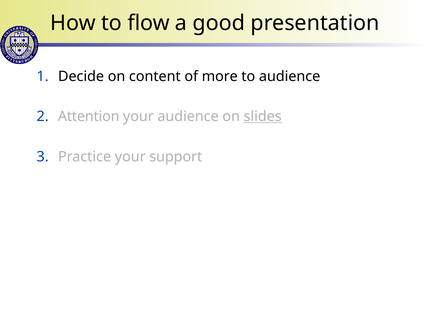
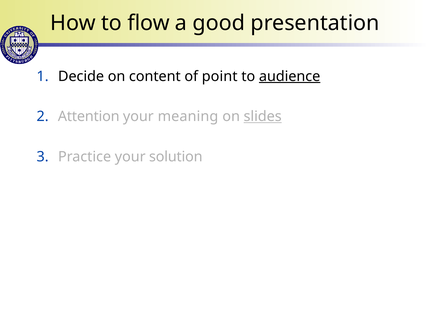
more: more -> point (220, 76)
audience underline: none -> present (290, 76)
your audience: audience -> meaning (188, 116)
support: support -> solution (176, 157)
